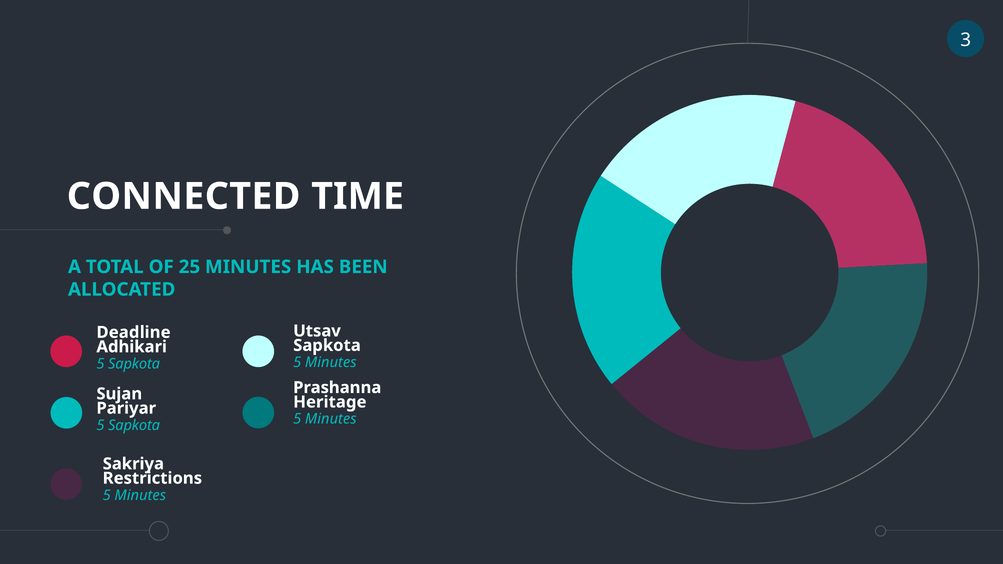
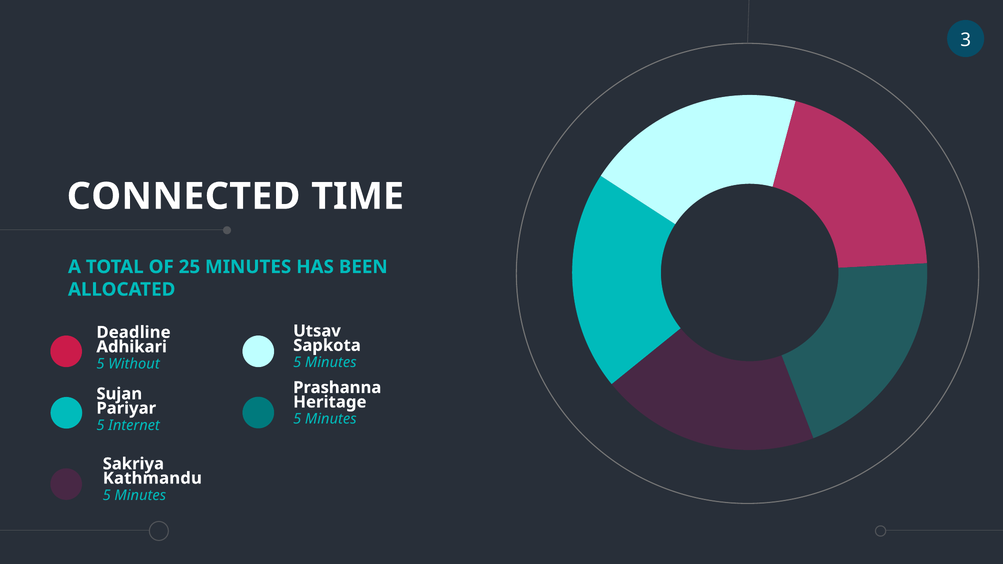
Sapkota: Sapkota -> Without (134, 364)
Sapkota: Sapkota -> Internet (134, 425)
Restrictions: Restrictions -> Kathmandu (152, 478)
